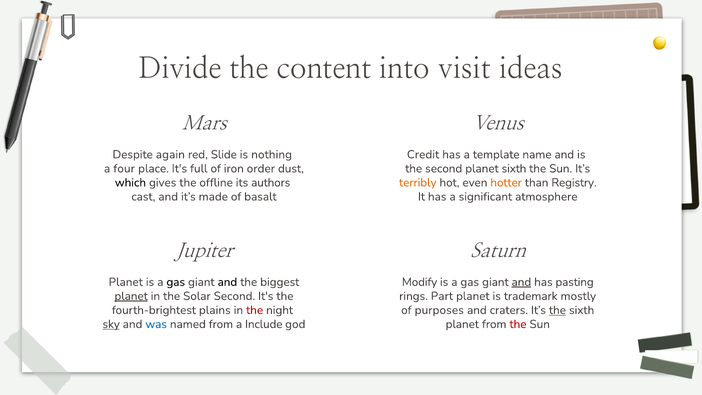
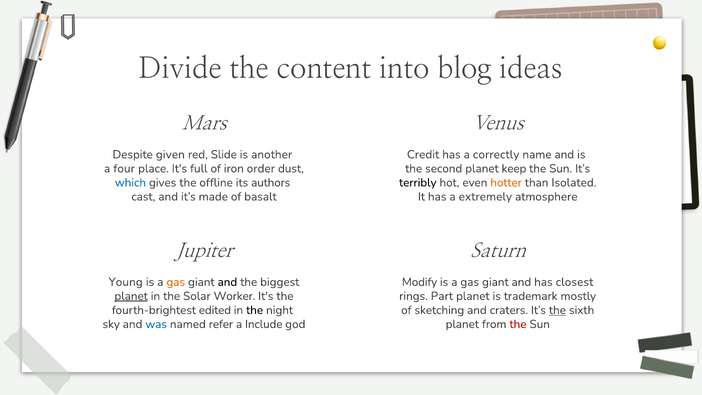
visit: visit -> blog (465, 69)
again: again -> given (170, 154)
nothing: nothing -> another (272, 154)
template: template -> correctly (496, 154)
planet sixth: sixth -> keep (514, 168)
which colour: black -> blue (130, 183)
terribly colour: orange -> black (418, 183)
Registry: Registry -> Isolated (574, 183)
significant: significant -> extremely (485, 197)
Planet: Planet -> Young (126, 282)
gas colour: black -> orange (176, 282)
and underline: present -> none (521, 282)
pasting: pasting -> closest (574, 282)
Solar Second: Second -> Worker (234, 296)
plains: plains -> edited (215, 310)
the colour: red -> black (255, 310)
purposes: purposes -> sketching (439, 310)
sky underline: present -> none (111, 324)
named from: from -> refer (221, 324)
